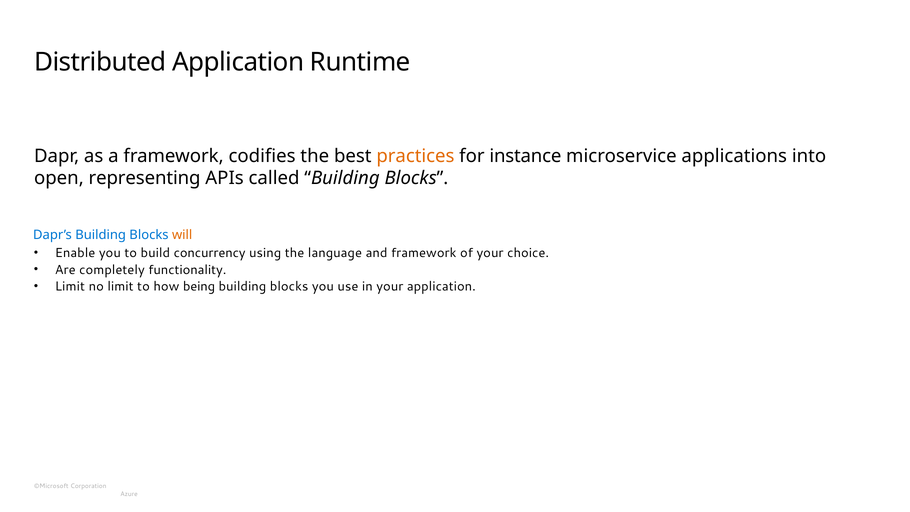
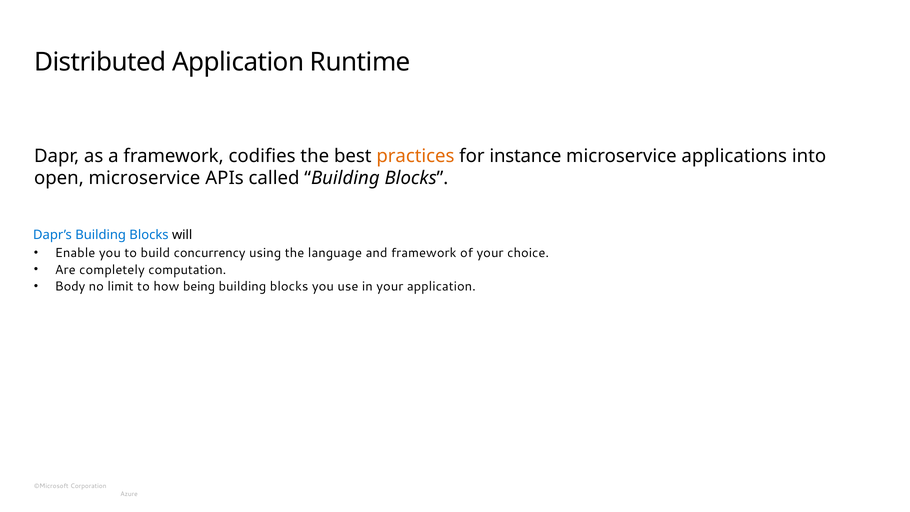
open representing: representing -> microservice (144, 178)
will colour: orange -> black (182, 235)
functionality: functionality -> computation (187, 270)
Limit: Limit -> Body (70, 286)
